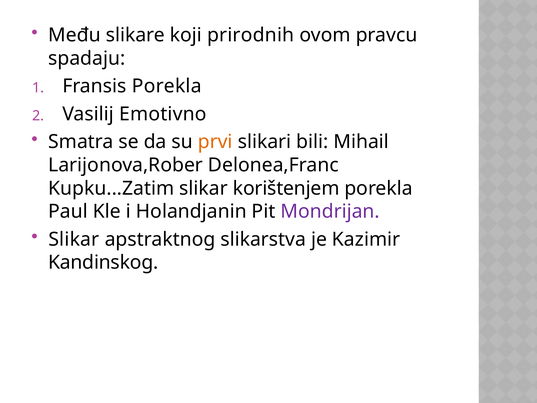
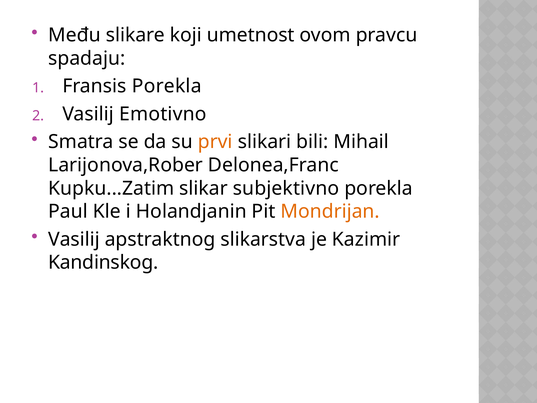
prirodnih: prirodnih -> umetnost (251, 35)
korištenjem: korištenjem -> subjektivno (286, 188)
Mondrijan colour: purple -> orange (330, 211)
Slikar: Slikar -> Vasilij (74, 239)
